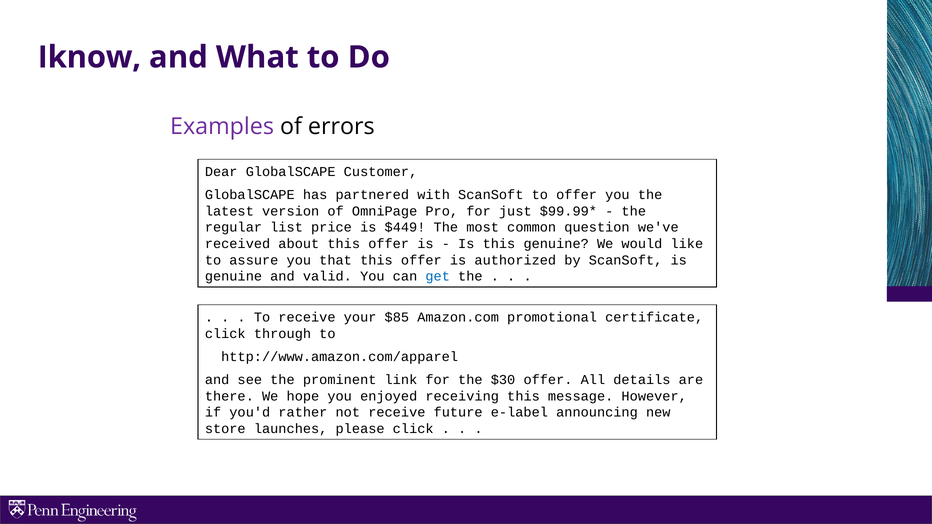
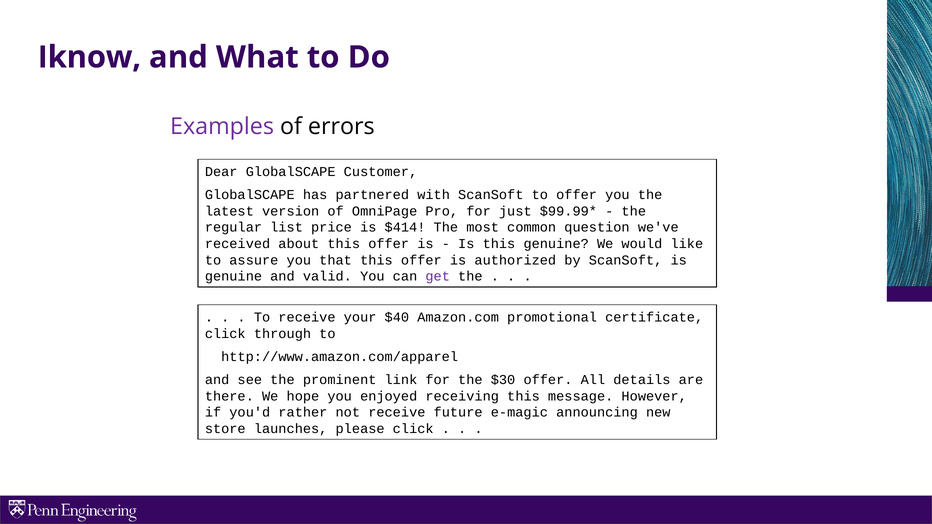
$449: $449 -> $414 (405, 228)
get colour: blue -> purple (438, 276)
$85: $85 -> $40 (397, 317)
e-label: e-label -> e-magic (519, 413)
